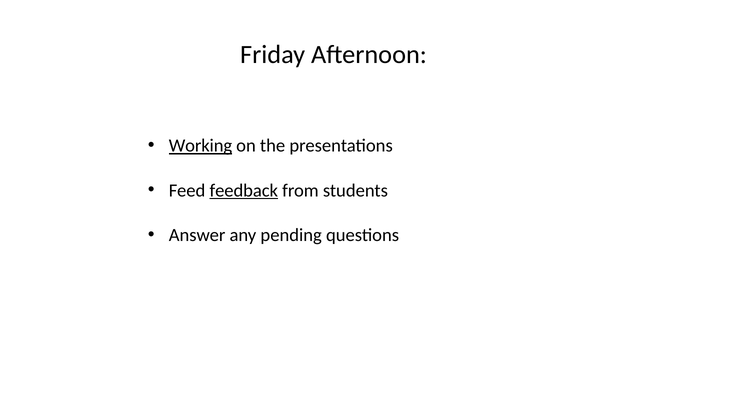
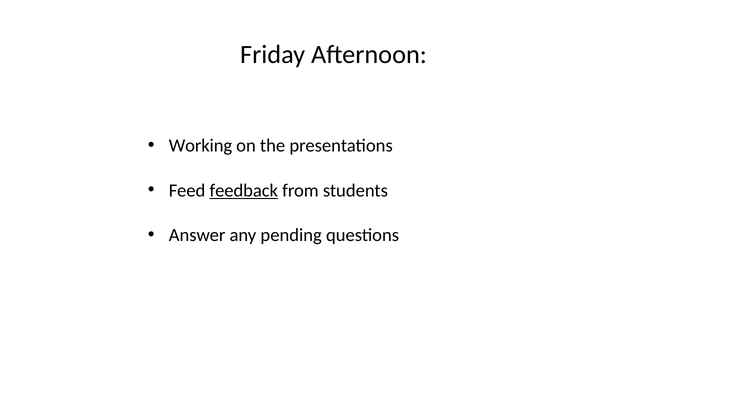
Working underline: present -> none (200, 146)
